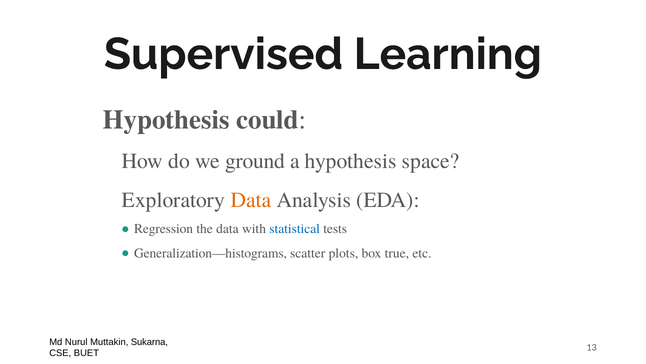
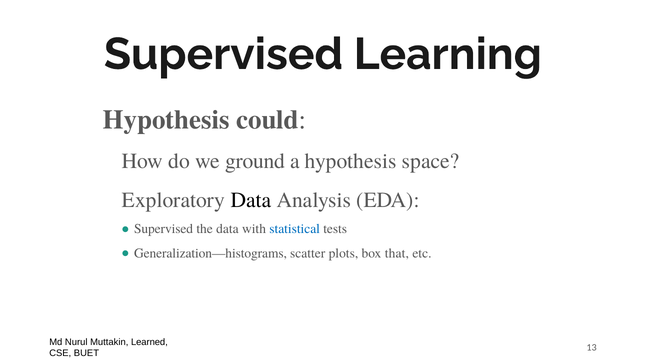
Data colour: orange -> black (251, 200)
Regression: Regression -> Supervised (164, 228)
true: true -> that (397, 253)
Sukarna: Sukarna -> Learned (149, 341)
